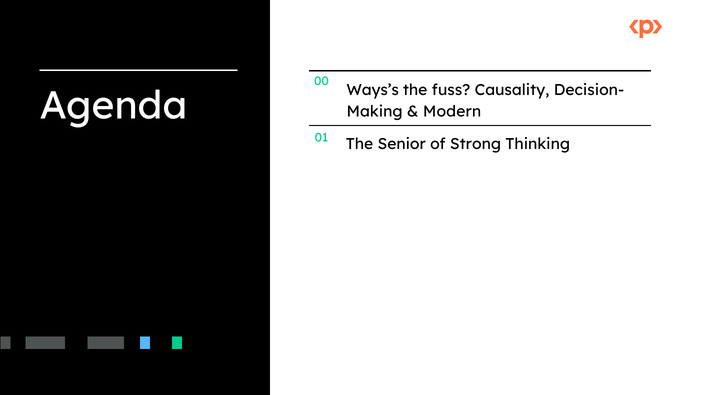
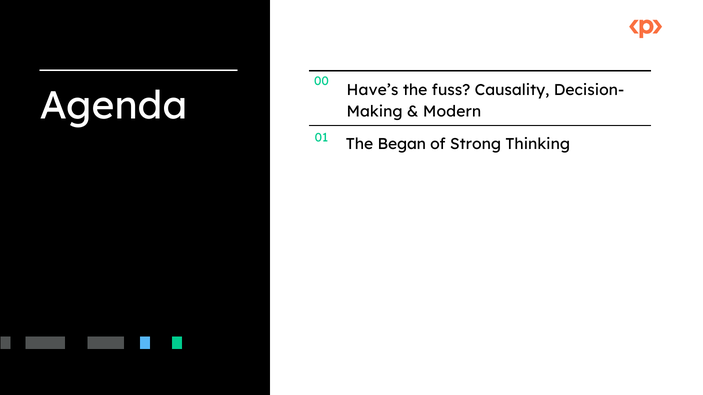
Ways’s: Ways’s -> Have’s (373, 90)
Senior: Senior -> Began (402, 144)
